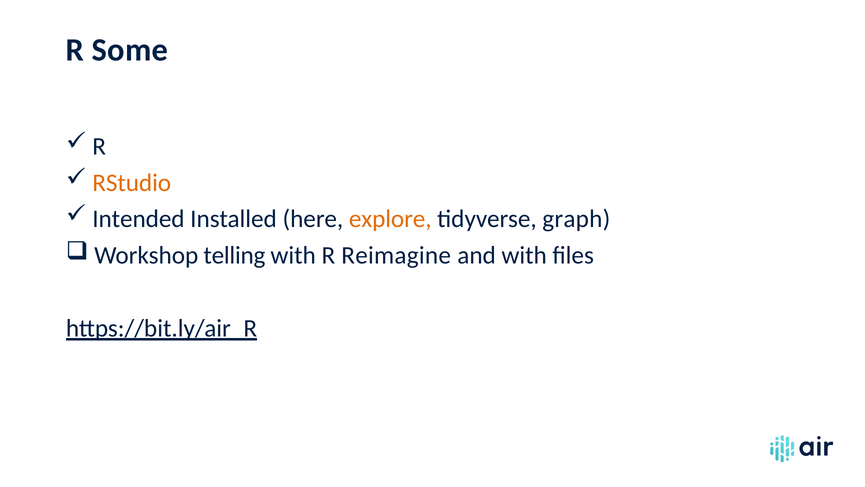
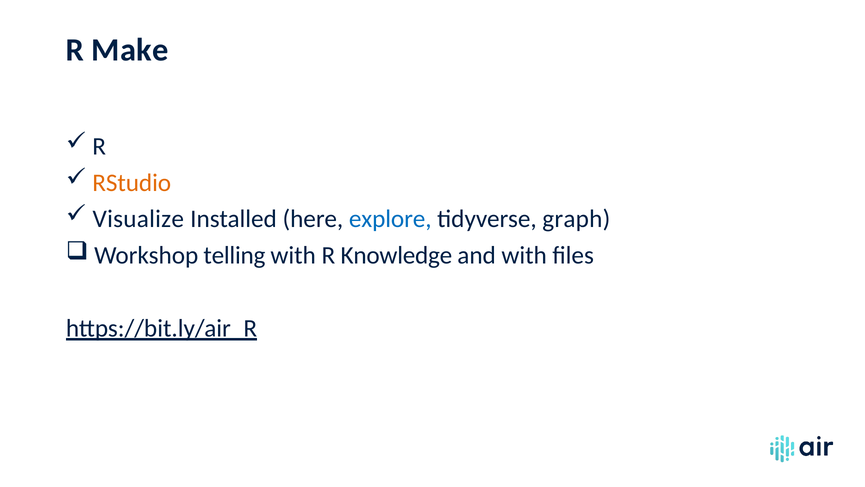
Some: Some -> Make (130, 50)
Intended: Intended -> Visualize (138, 219)
explore colour: orange -> blue (390, 219)
Reimagine: Reimagine -> Knowledge (396, 255)
